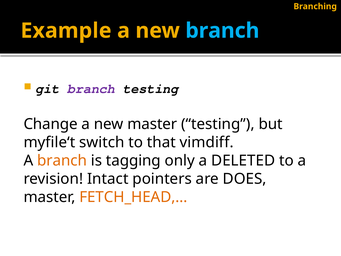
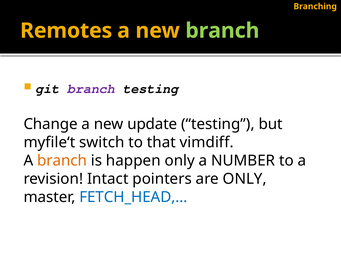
Example: Example -> Remotes (66, 31)
branch colour: light blue -> light green (222, 31)
new master: master -> update (152, 124)
tagging: tagging -> happen (133, 160)
DELETED: DELETED -> NUMBER (243, 160)
are DOES: DOES -> ONLY (245, 179)
FETCH_HEAD colour: orange -> blue (133, 197)
